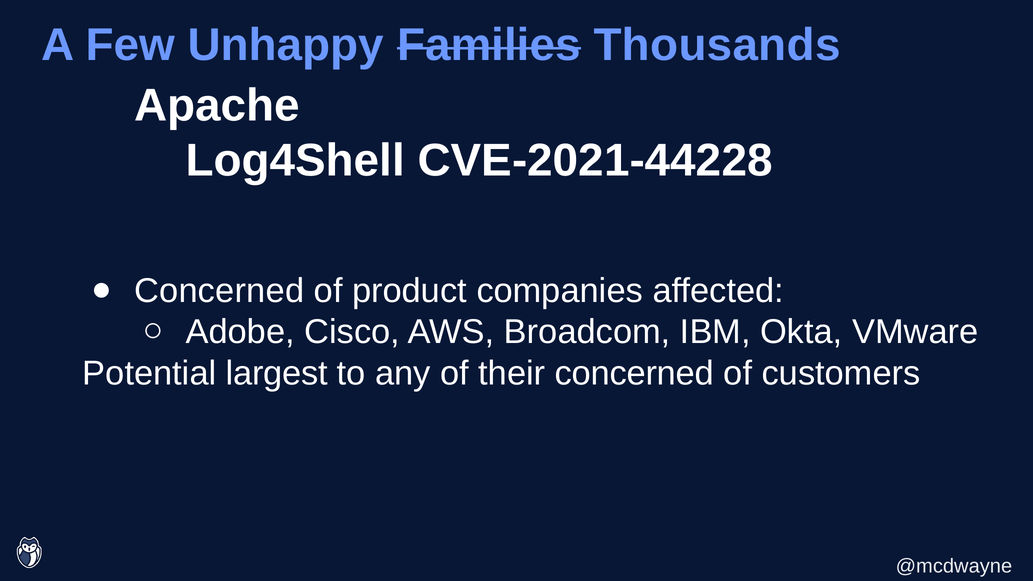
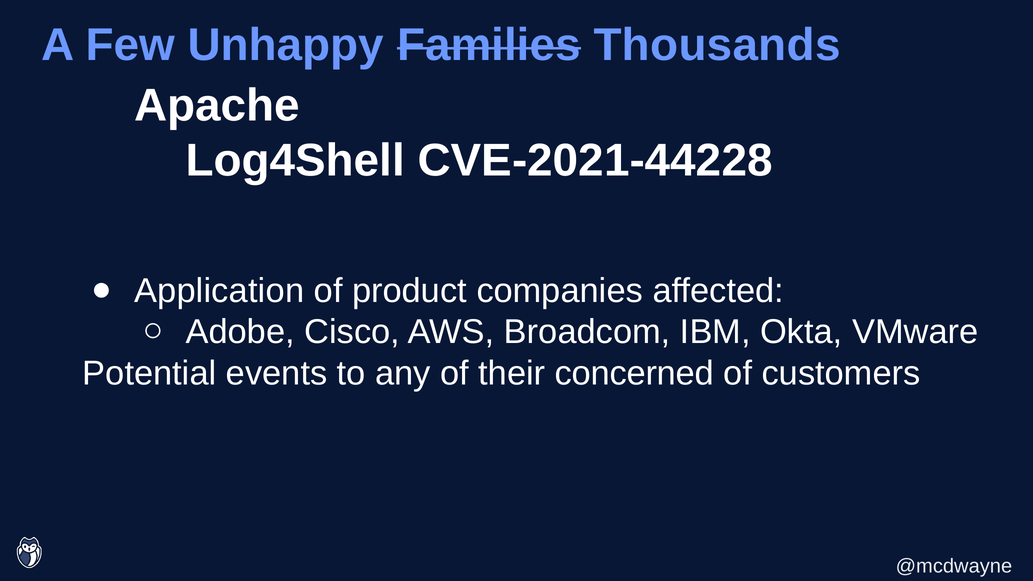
Concerned: Concerned -> Application (219, 291)
largest: largest -> events (277, 373)
